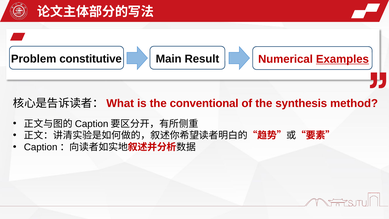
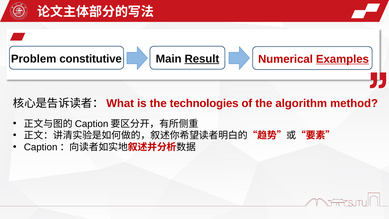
Result underline: none -> present (202, 59)
conventional: conventional -> technologies (204, 103)
synthesis: synthesis -> algorithm (301, 103)
